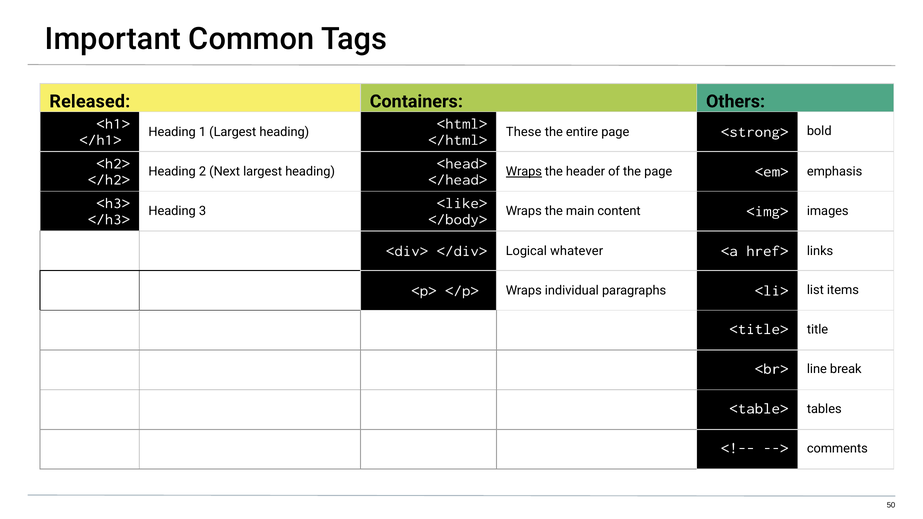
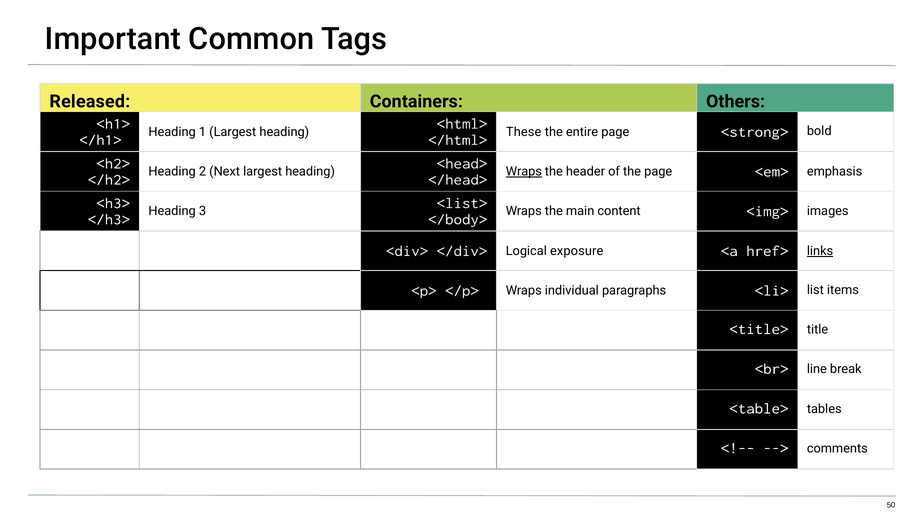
<like>: <like> -> <list> (462, 203)
whatever: whatever -> exposure (577, 251)
links underline: none -> present (820, 251)
